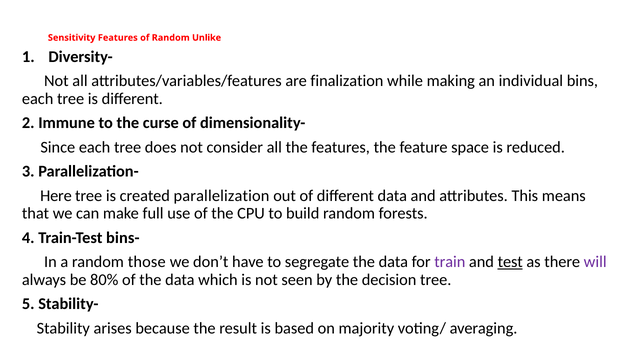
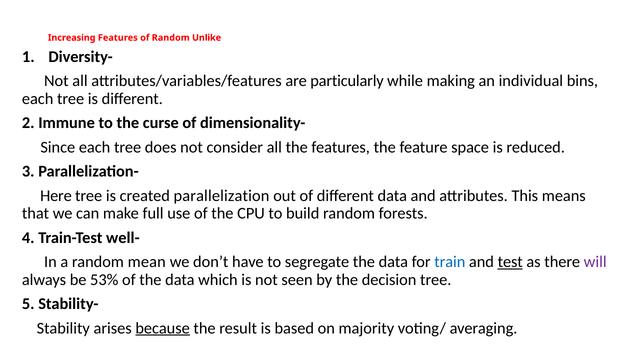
Sensitivity: Sensitivity -> Increasing (72, 38)
finalization: finalization -> particularly (347, 81)
bins-: bins- -> well- (123, 237)
those: those -> mean (147, 261)
train colour: purple -> blue (450, 261)
80%: 80% -> 53% (104, 279)
because underline: none -> present (163, 327)
